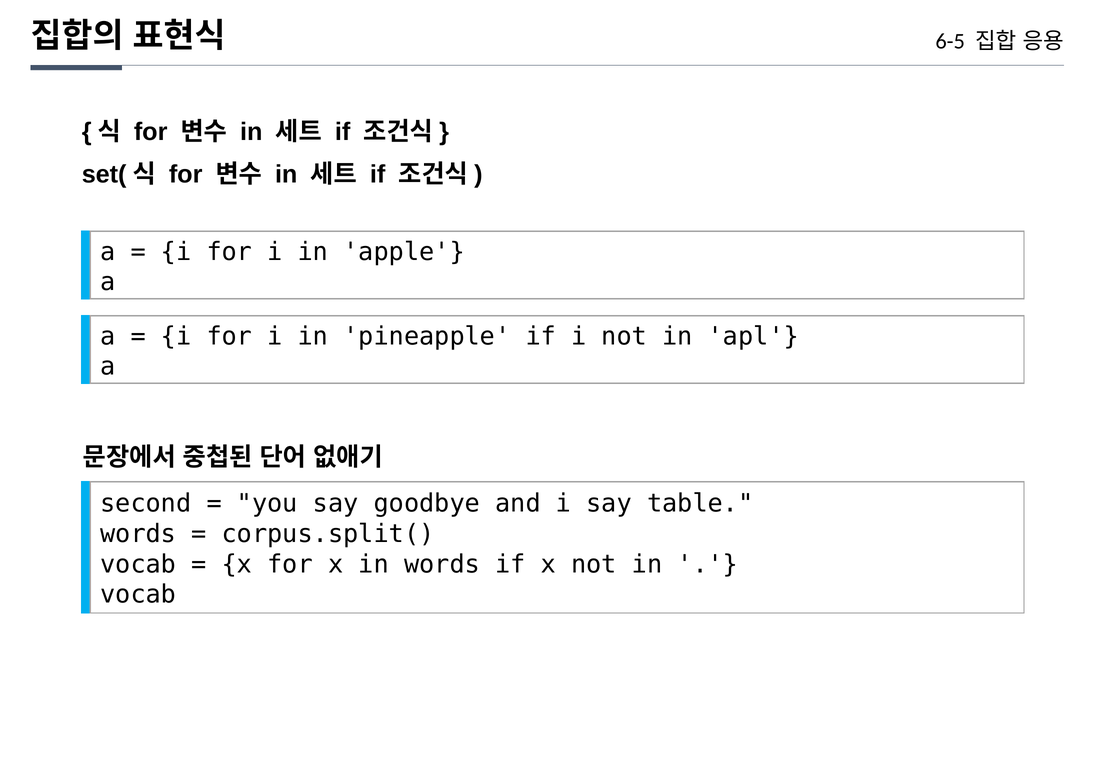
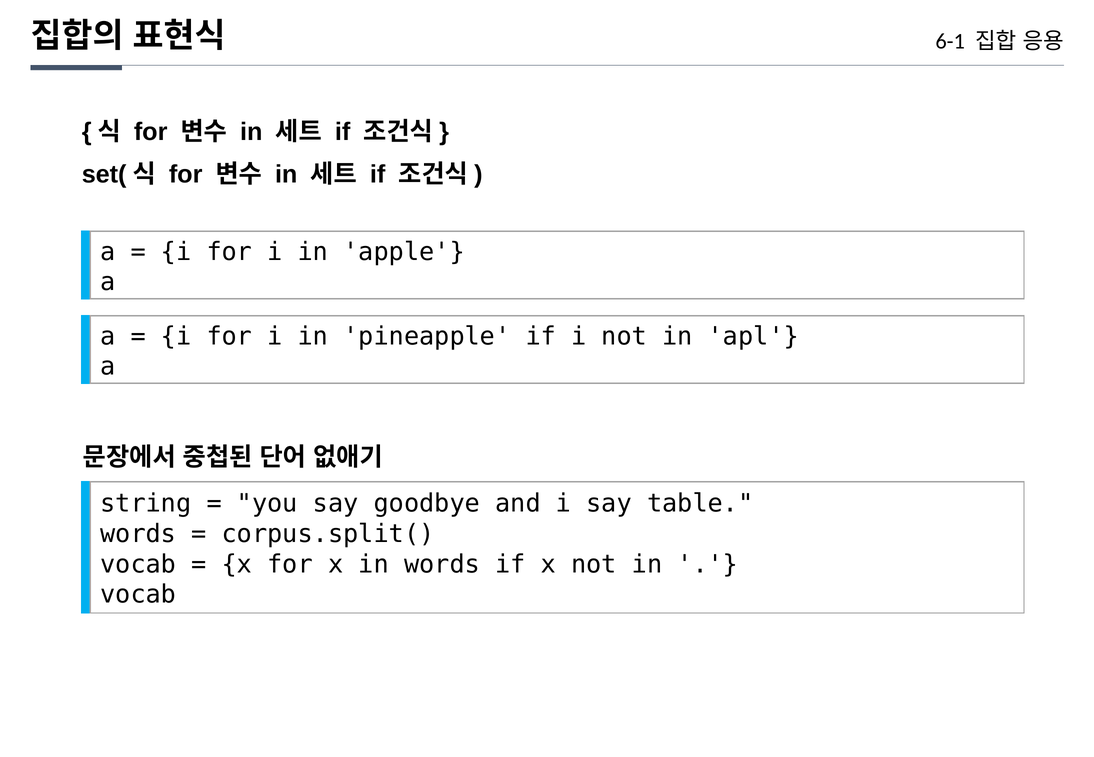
6-5: 6-5 -> 6-1 (950, 41)
second: second -> string (146, 504)
